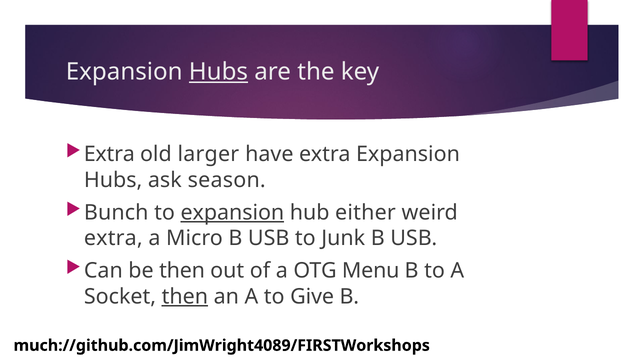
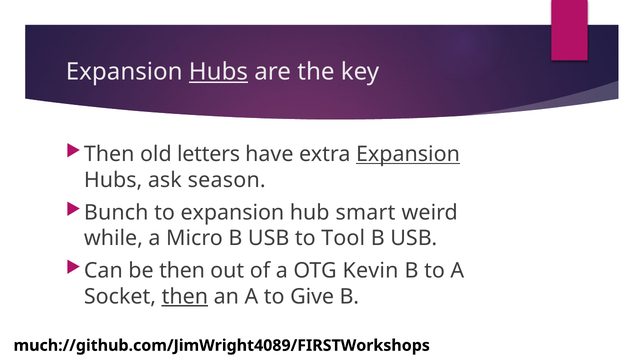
Extra: Extra -> Then (109, 154)
larger: larger -> letters (209, 154)
Expansion underline: none -> present (408, 154)
expansion underline: present -> none (232, 213)
either: either -> smart (365, 213)
extra: extra -> while (113, 238)
Junk: Junk -> Tool (343, 238)
Menu: Menu -> Kevin (371, 271)
